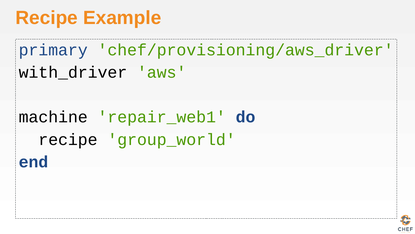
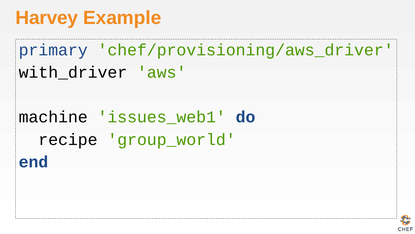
Recipe: Recipe -> Harvey (47, 18)
repair_web1: repair_web1 -> issues_web1 (162, 117)
